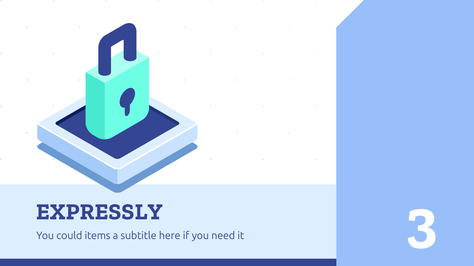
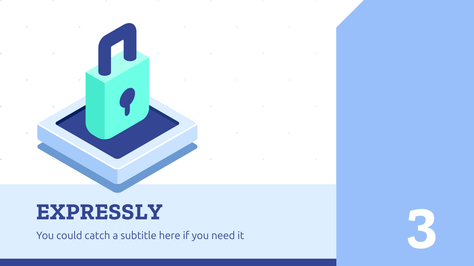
items: items -> catch (97, 236)
